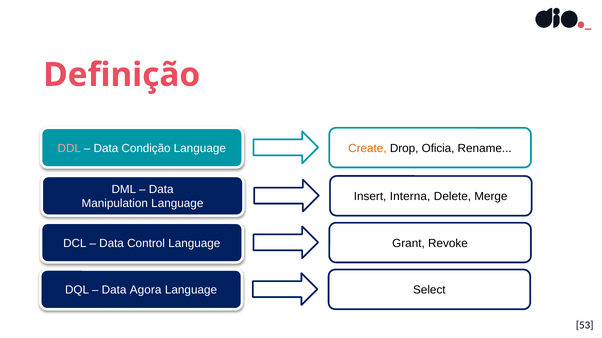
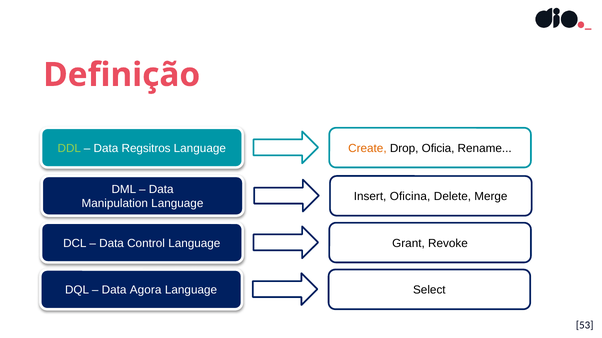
DDL colour: pink -> light green (69, 149)
Condição: Condição -> Regsitros (146, 149)
Interna: Interna -> Oficina (410, 197)
